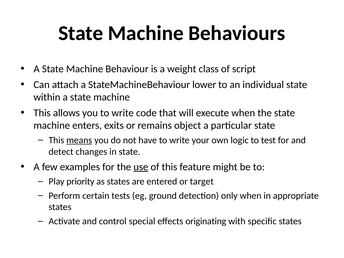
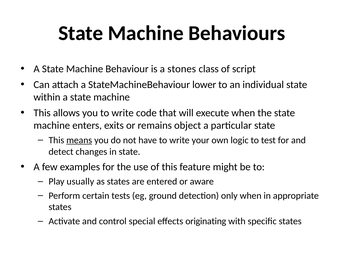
weight: weight -> stones (182, 69)
use underline: present -> none (141, 167)
priority: priority -> usually (80, 181)
target: target -> aware (202, 181)
